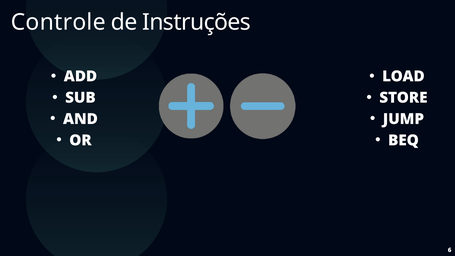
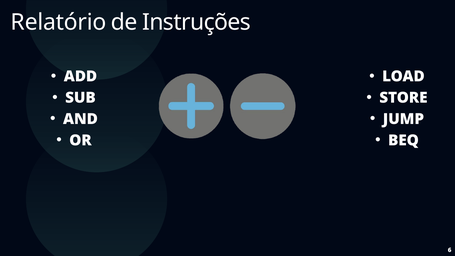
Controle: Controle -> Relatório (59, 22)
